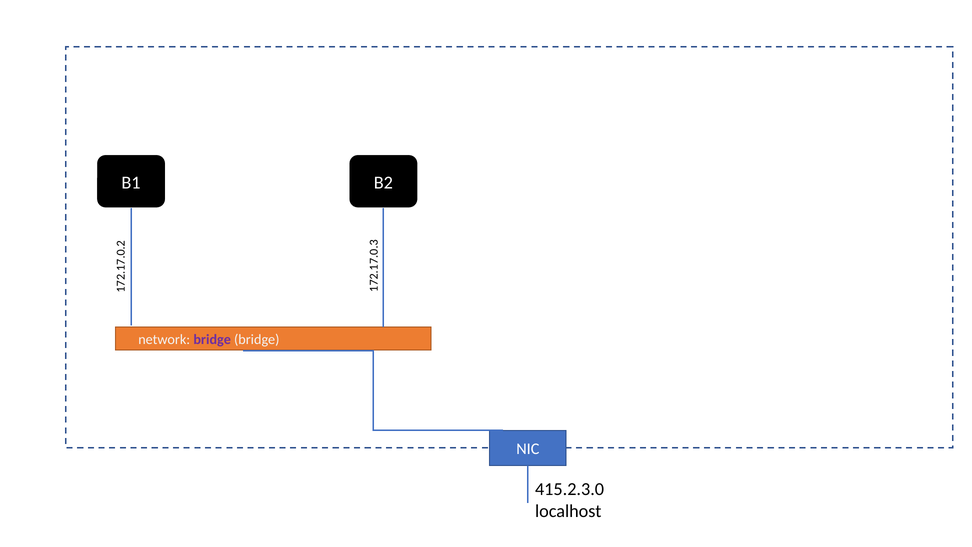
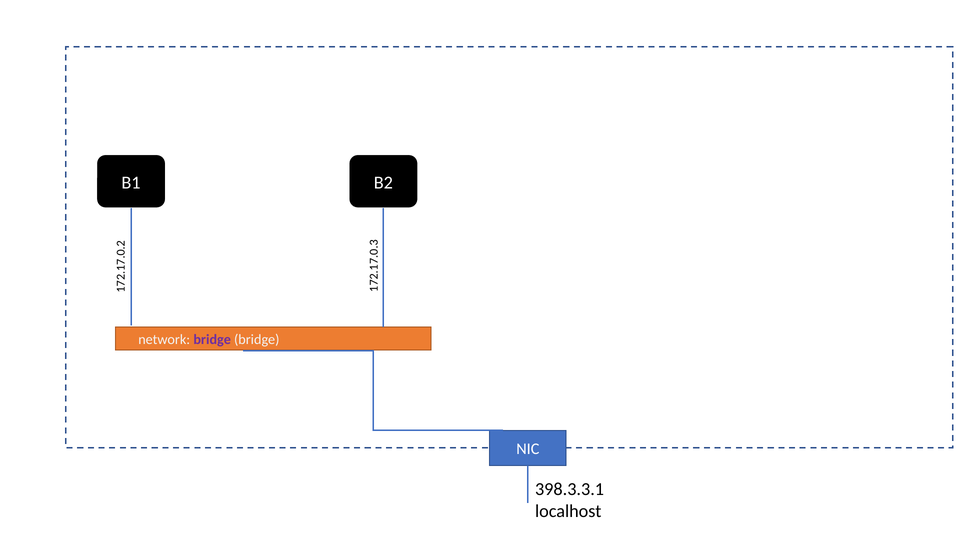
415.2.3.0: 415.2.3.0 -> 398.3.3.1 (570, 489)
